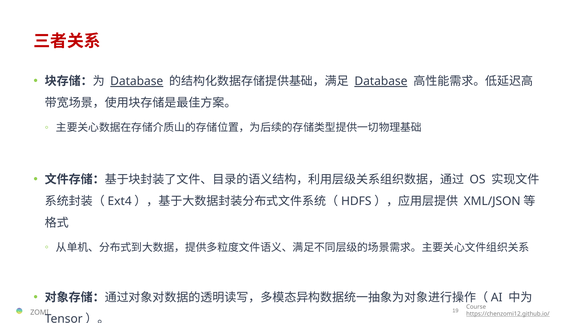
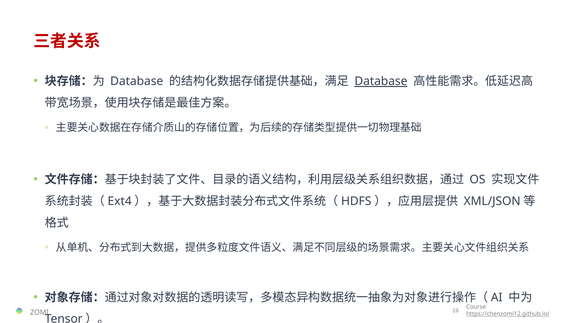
Database underline: present -> none (137, 81)
